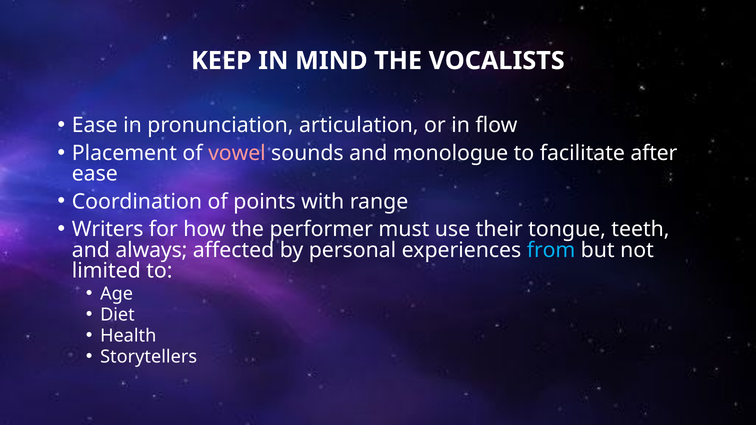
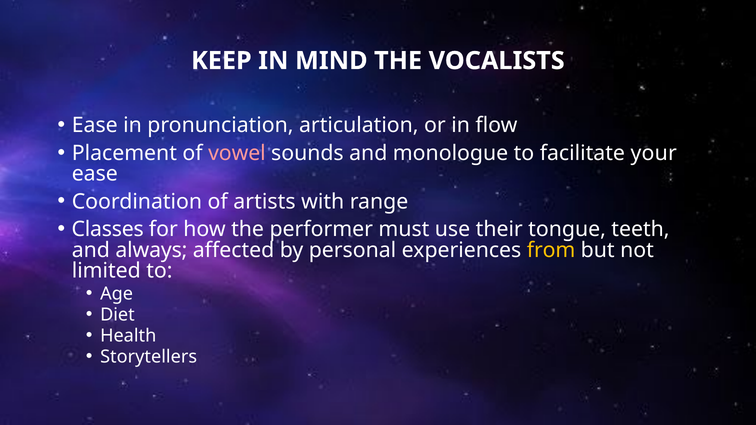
after: after -> your (654, 153)
points: points -> artists (264, 202)
Writers: Writers -> Classes (108, 230)
from colour: light blue -> yellow (551, 250)
